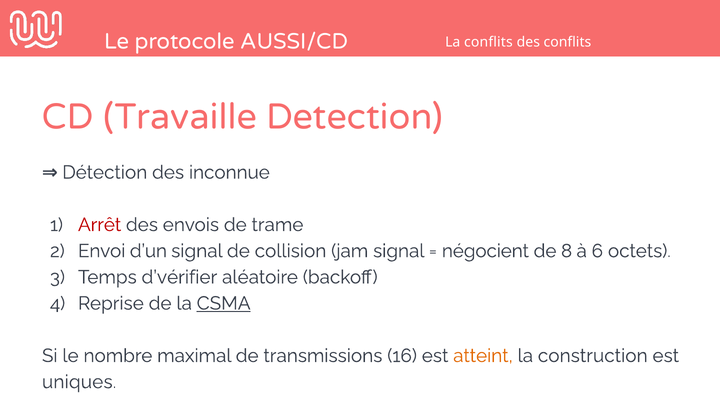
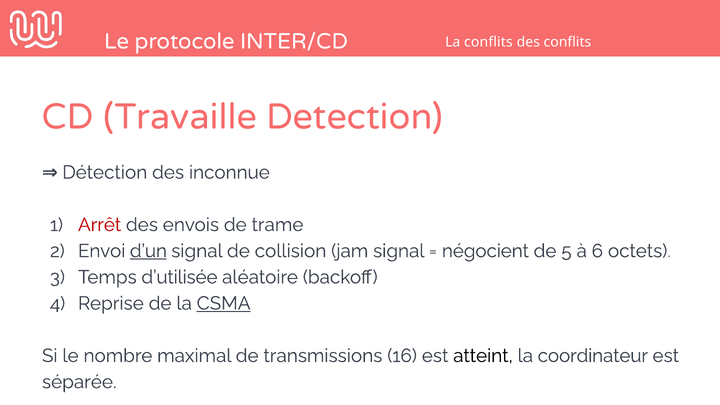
AUSSI/CD: AUSSI/CD -> INTER/CD (294, 42)
d’un underline: none -> present (148, 251)
8: 8 -> 5 (566, 251)
d’vérifier: d’vérifier -> d’utilisée (179, 277)
atteint colour: orange -> black (483, 356)
construction: construction -> coordinateur (593, 356)
uniques: uniques -> séparée (79, 382)
